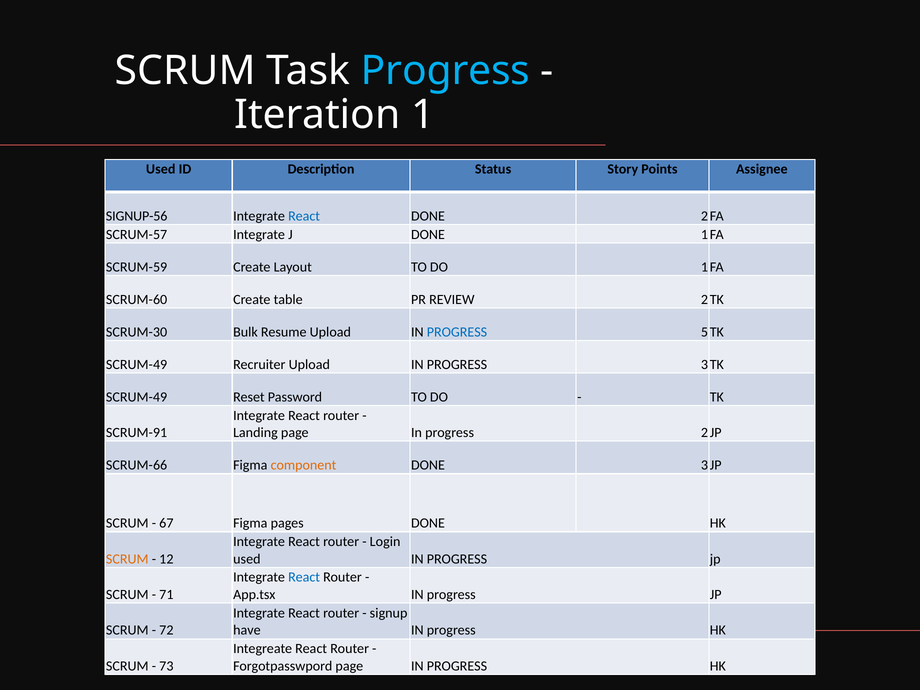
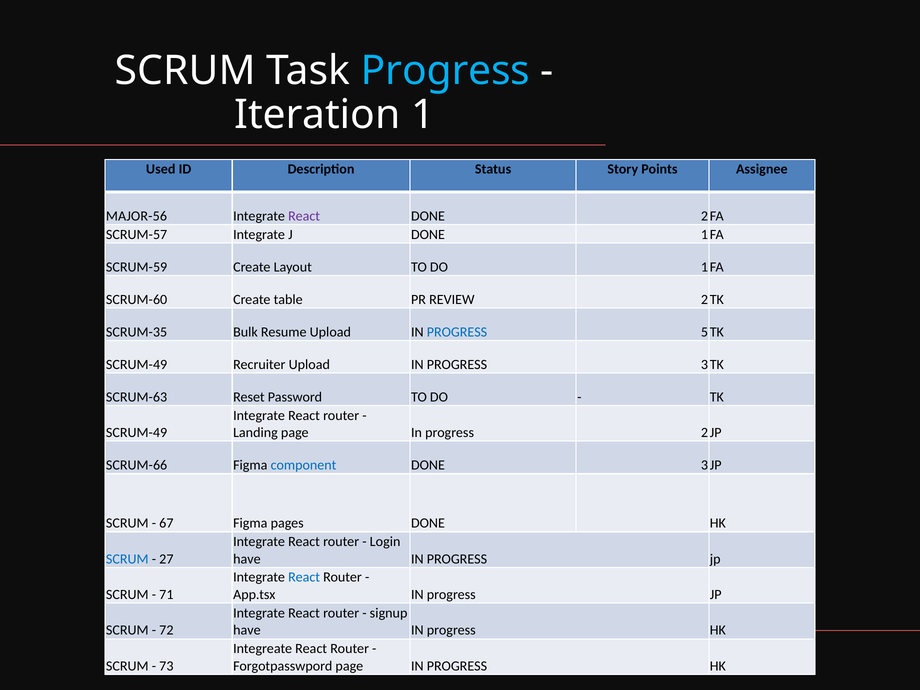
SIGNUP-56: SIGNUP-56 -> MAJOR-56 (136, 216)
React colour: blue -> purple (304, 216)
SCRUM-30: SCRUM-30 -> SCRUM-35 (137, 332)
SCRUM-49: SCRUM-49 -> SCRUM-63 (137, 397)
SCRUM-91: SCRUM-91 -> SCRUM-49 (137, 433)
component colour: orange -> blue (304, 465)
SCRUM colour: orange -> blue (127, 559)
12: 12 -> 27 (166, 559)
used: used -> have (247, 559)
